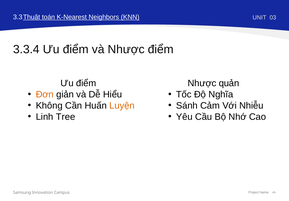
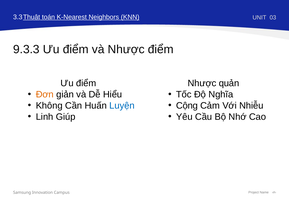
3.3.4: 3.3.4 -> 9.3.3 (26, 49)
Luyện colour: orange -> blue (122, 105)
Sánh: Sánh -> Cộng (187, 105)
Tree: Tree -> Giúp (66, 116)
